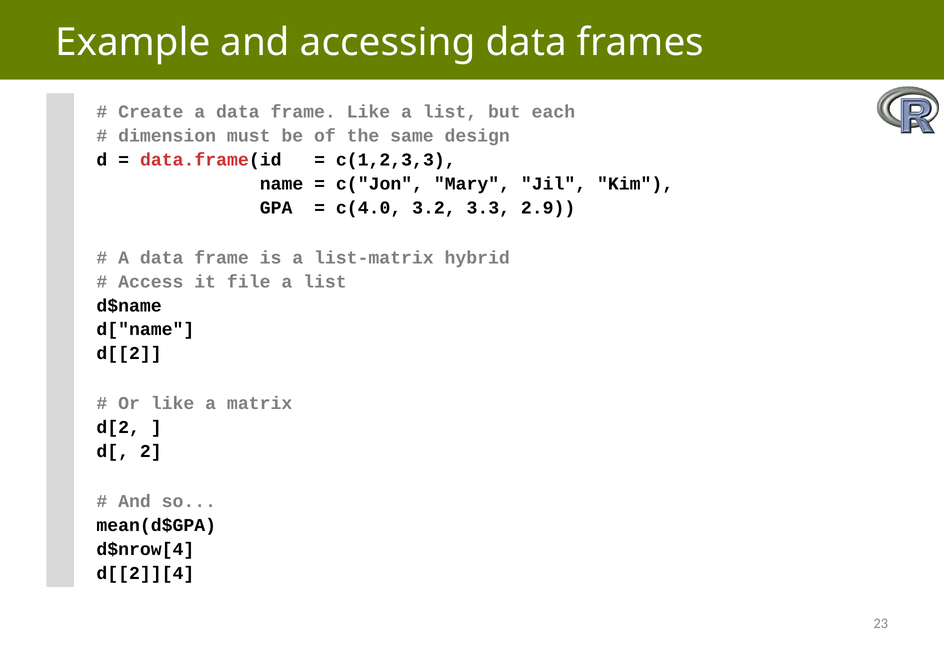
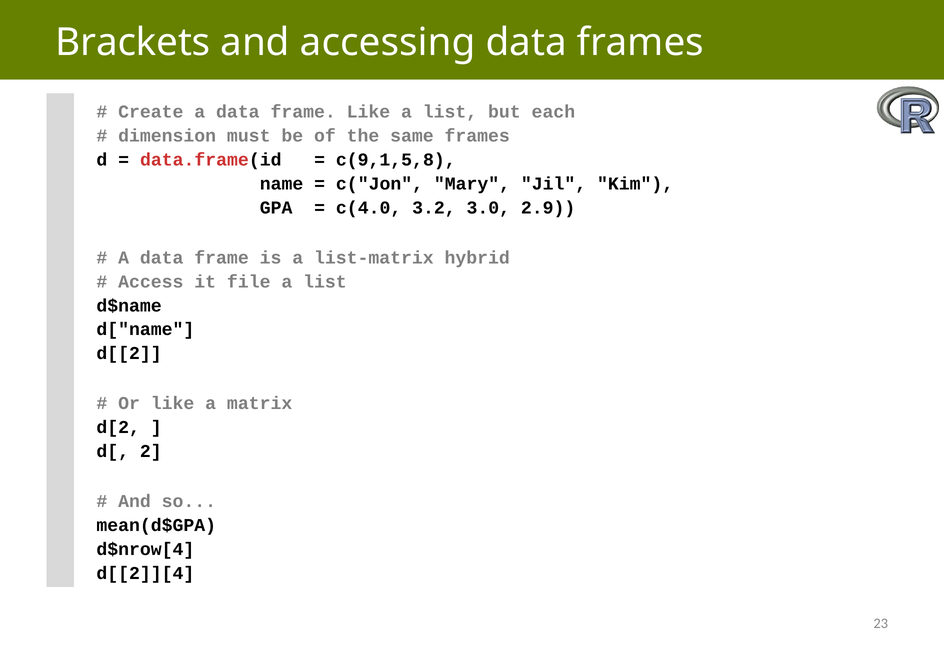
Example: Example -> Brackets (133, 43)
same design: design -> frames (477, 136)
c(1,2,3,3: c(1,2,3,3 -> c(9,1,5,8 (396, 160)
3.3: 3.3 -> 3.0 (488, 208)
